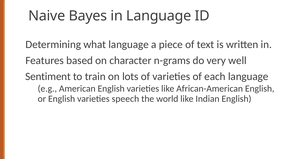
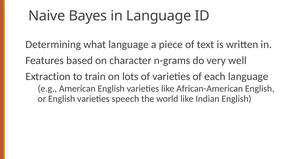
Sentiment: Sentiment -> Extraction (48, 76)
